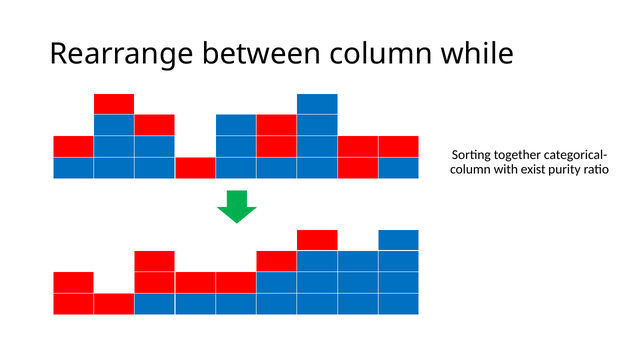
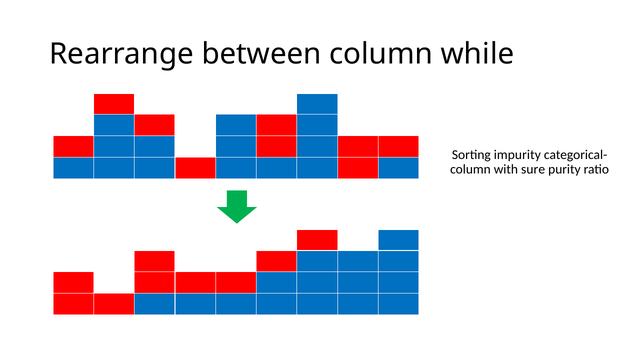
together: together -> impurity (517, 155)
exist: exist -> sure (533, 170)
